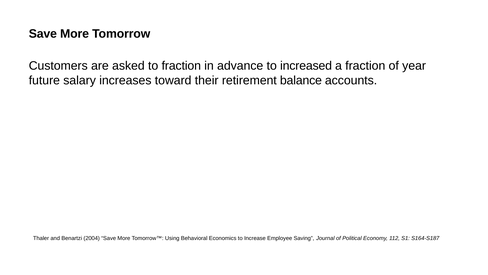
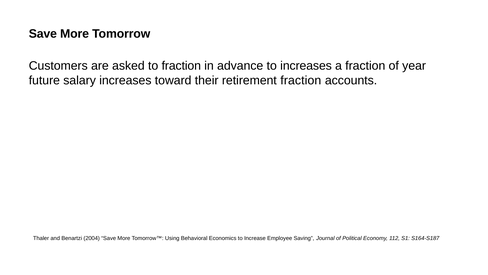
to increased: increased -> increases (306, 66)
retirement balance: balance -> fraction (301, 80)
